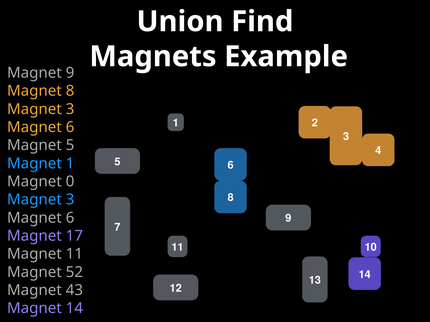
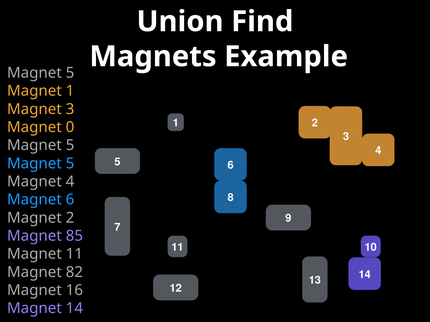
9: 9 -> 5 (70, 73)
Magnet 8: 8 -> 1 (70, 91)
6: 6 -> 0 (70, 127)
1: 1 -> 5 (70, 164)
Magnet 0: 0 -> 4 (70, 182)
3: 3 -> 6 (70, 200)
6: 6 -> 2 (70, 218)
17: 17 -> 85 (74, 236)
52: 52 -> 82 (74, 273)
43: 43 -> 16 (74, 291)
